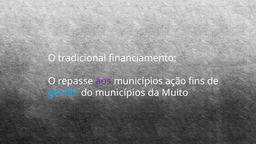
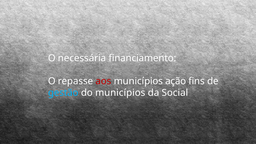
tradicional: tradicional -> necessária (82, 58)
aos colour: purple -> red (103, 81)
Muito: Muito -> Social (175, 93)
